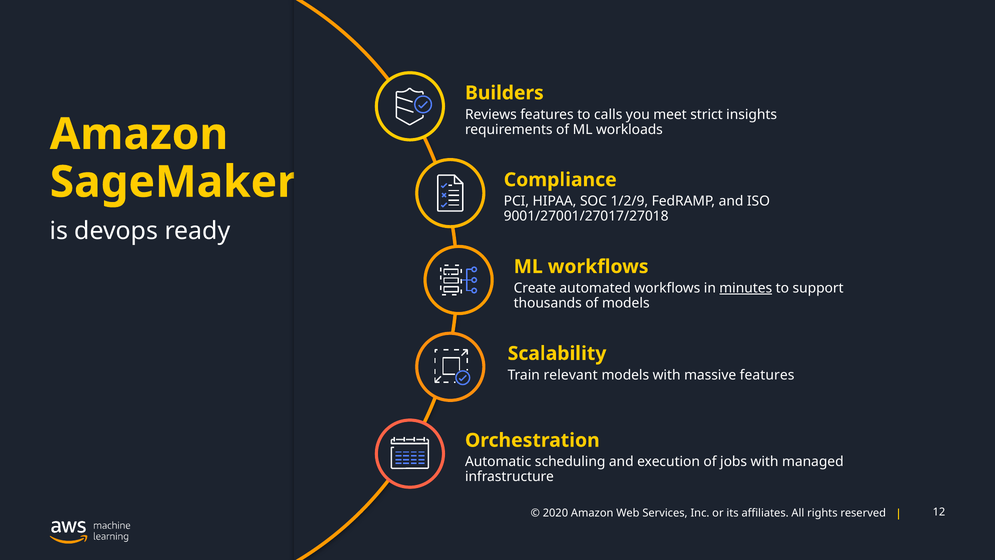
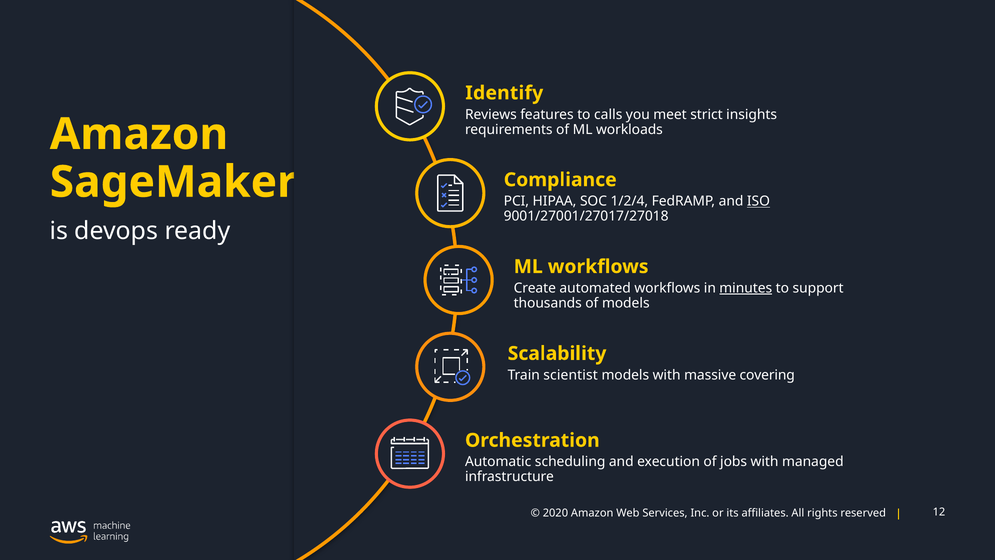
Builders: Builders -> Identify (504, 93)
1/2/9: 1/2/9 -> 1/2/4 (629, 201)
ISO underline: none -> present (758, 201)
relevant: relevant -> scientist (571, 375)
massive features: features -> covering (767, 375)
